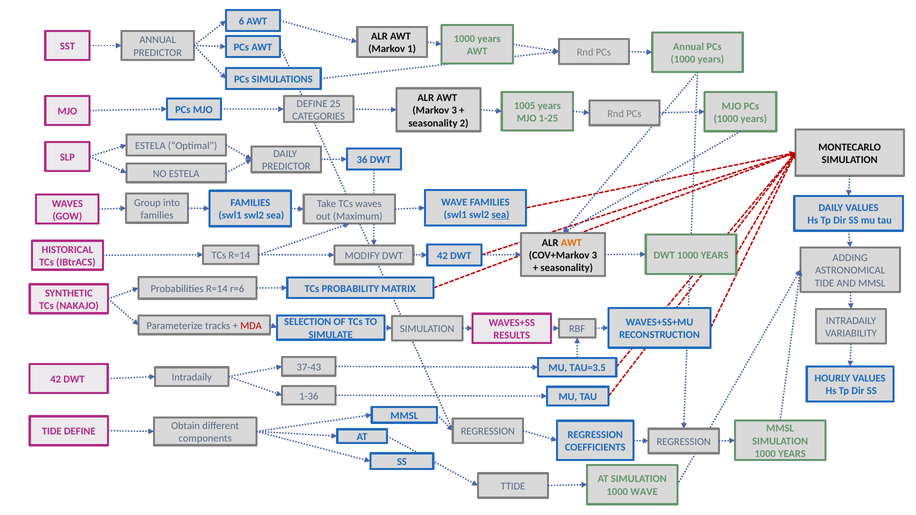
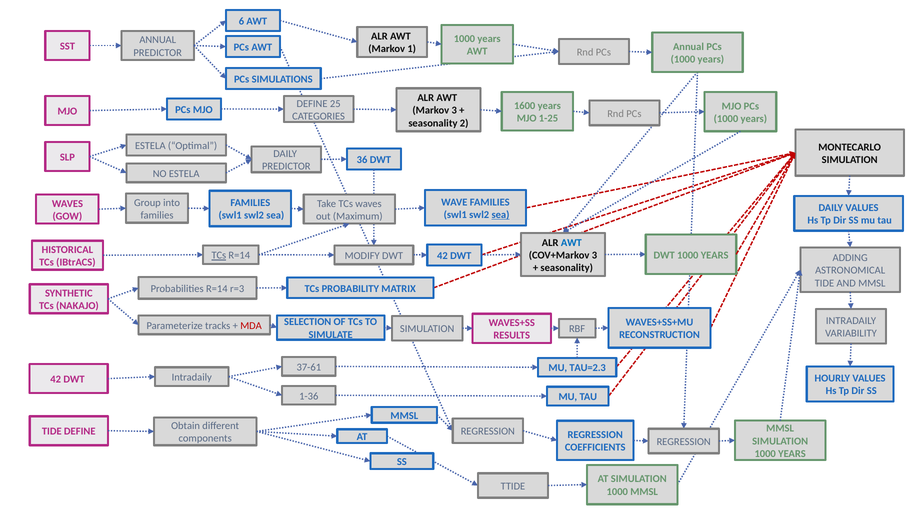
1005: 1005 -> 1600 (525, 106)
AWT colour: orange -> blue (571, 243)
TCs underline: none -> present (219, 256)
r=6: r=6 -> r=3 (237, 289)
37-43: 37-43 -> 37-61 (309, 367)
TAU=3.5: TAU=3.5 -> TAU=2.3 (588, 368)
1000 WAVE: WAVE -> MMSL (644, 492)
